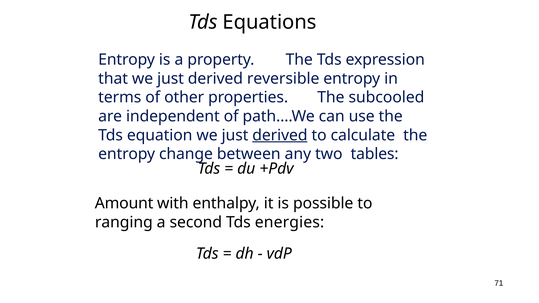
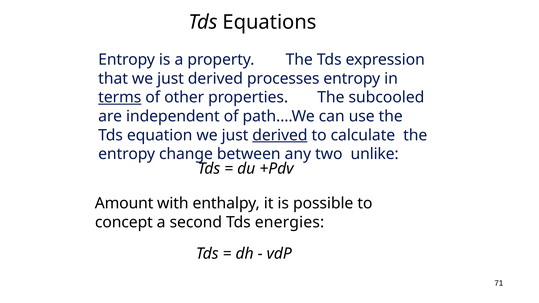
reversible: reversible -> processes (283, 79)
terms underline: none -> present (120, 98)
tables: tables -> unlike (375, 154)
ranging: ranging -> concept (124, 222)
